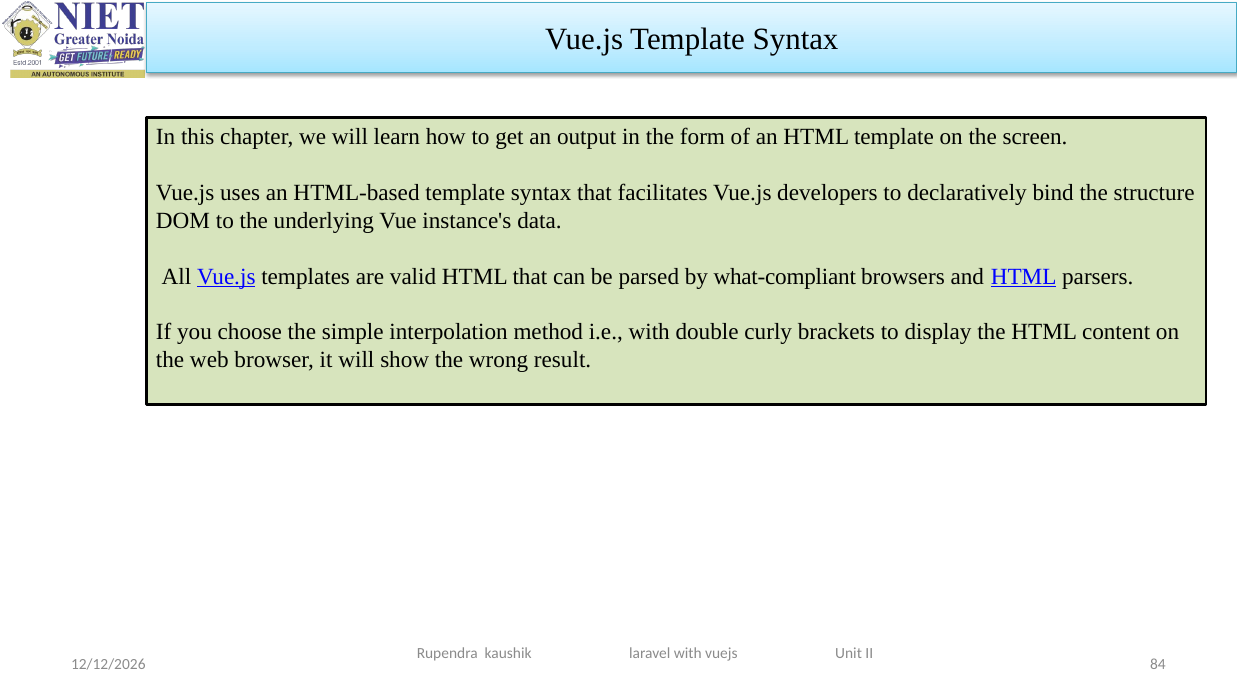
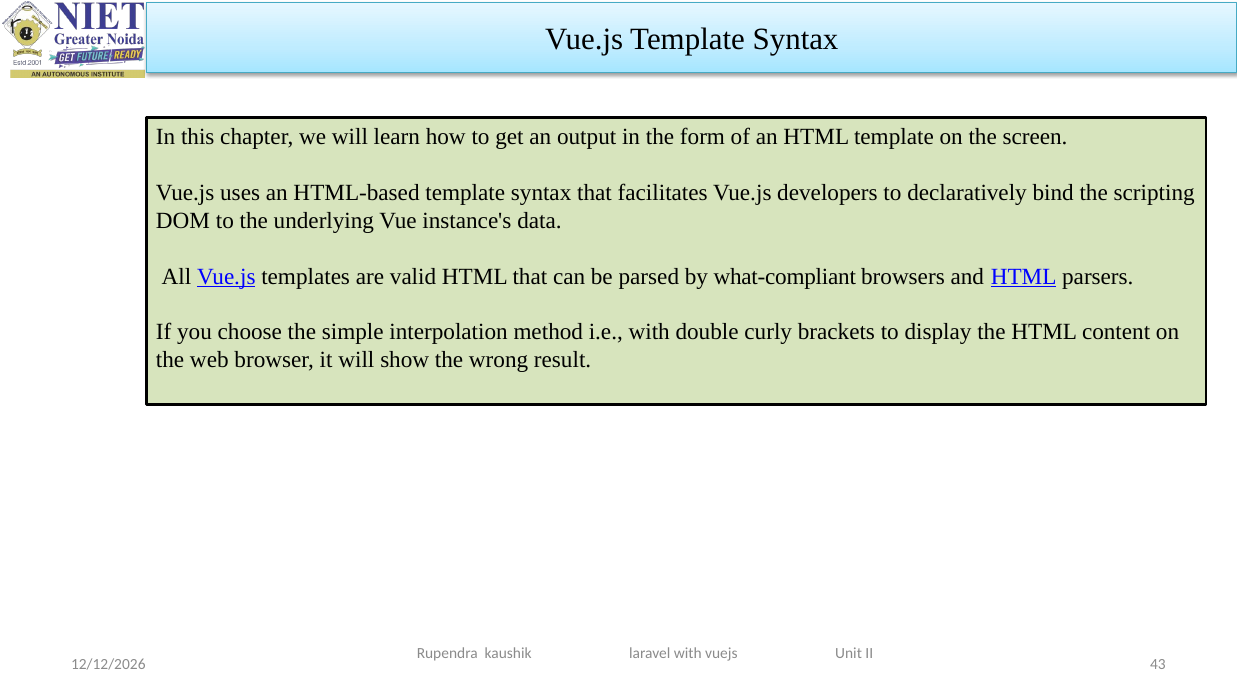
structure: structure -> scripting (1154, 193)
84: 84 -> 43 (1158, 664)
